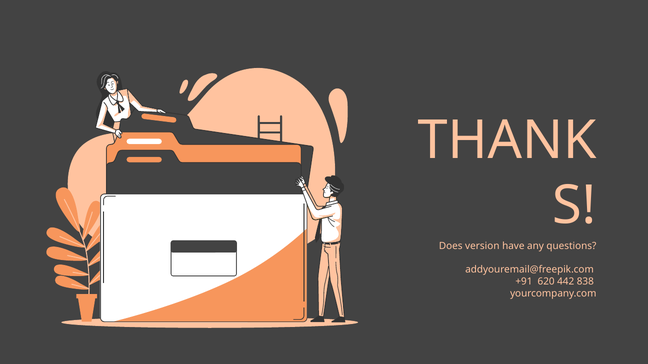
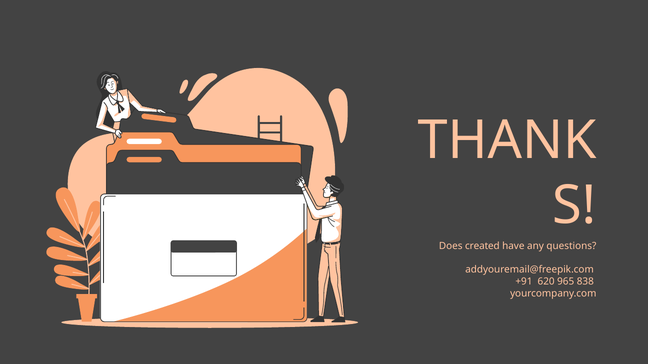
version: version -> created (482, 246)
442: 442 -> 965 (566, 282)
